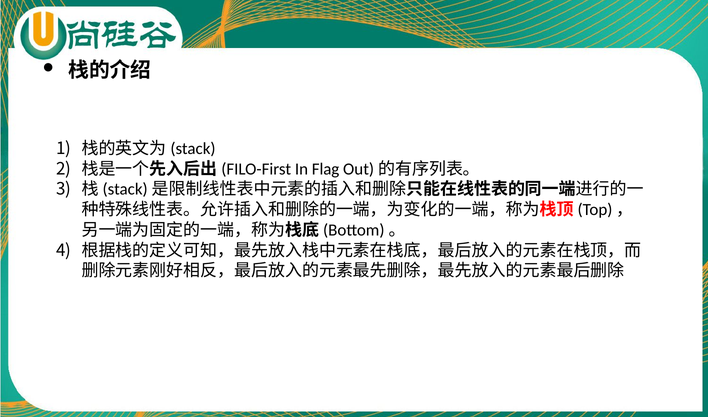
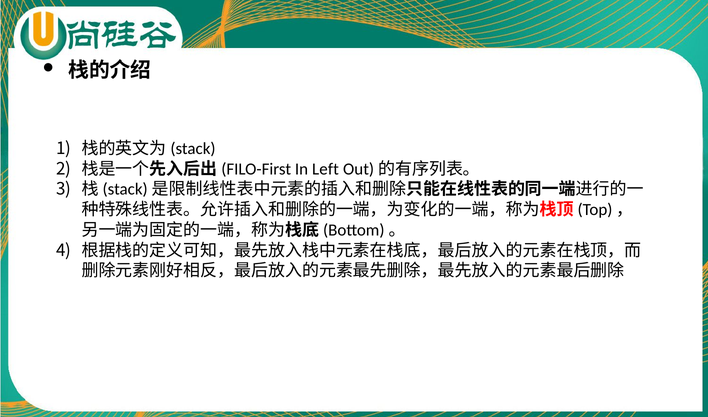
Flag: Flag -> Left (325, 169)
